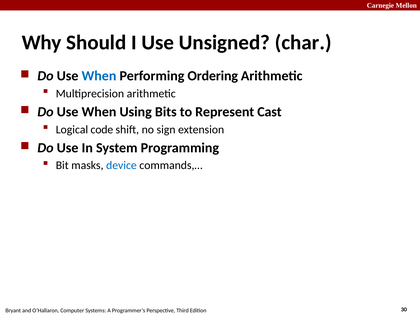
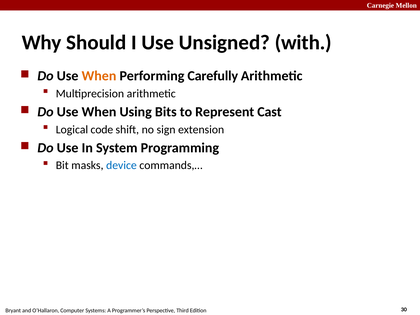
char: char -> with (303, 43)
When colour: blue -> orange (99, 76)
Ordering: Ordering -> Carefully (213, 76)
